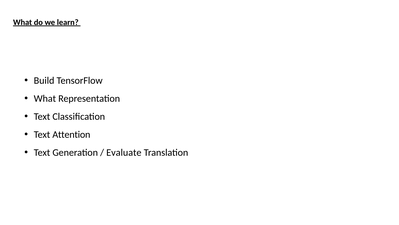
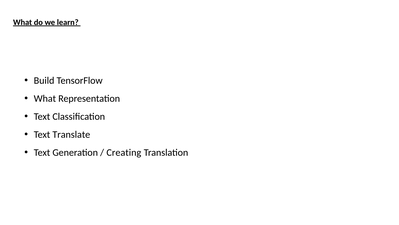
Attention: Attention -> Translate (71, 134)
Evaluate: Evaluate -> Creating (124, 152)
